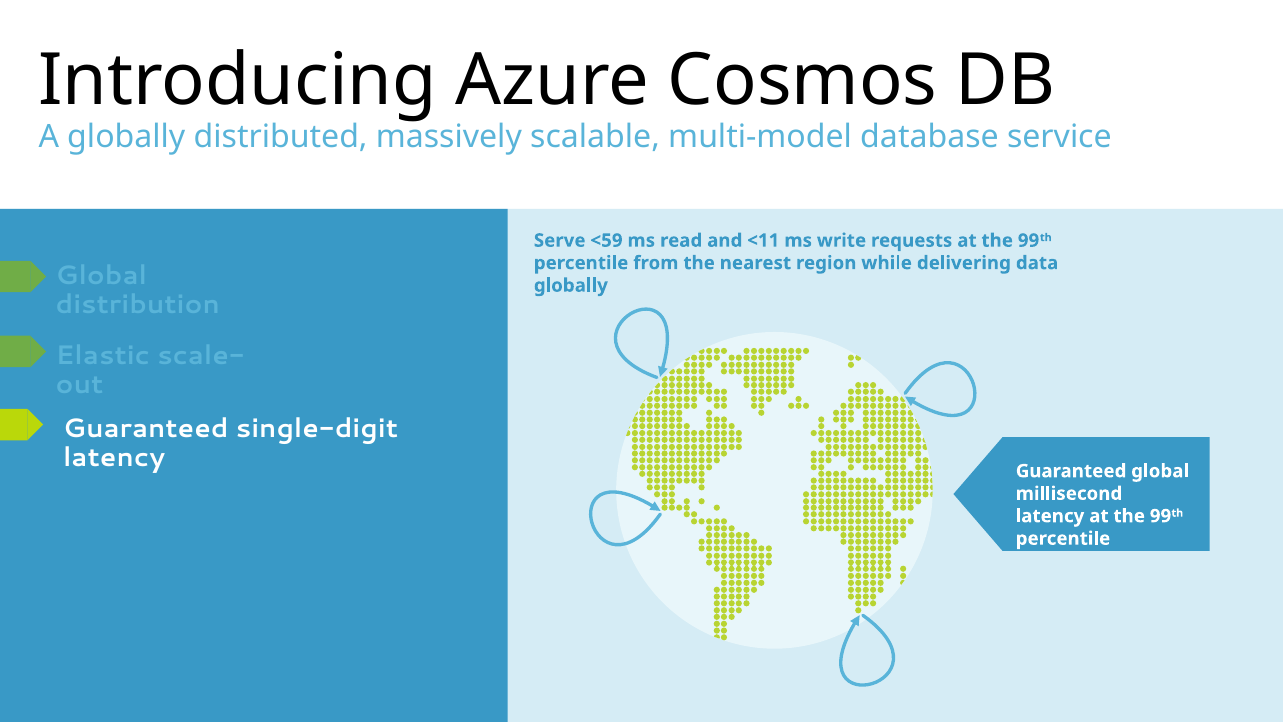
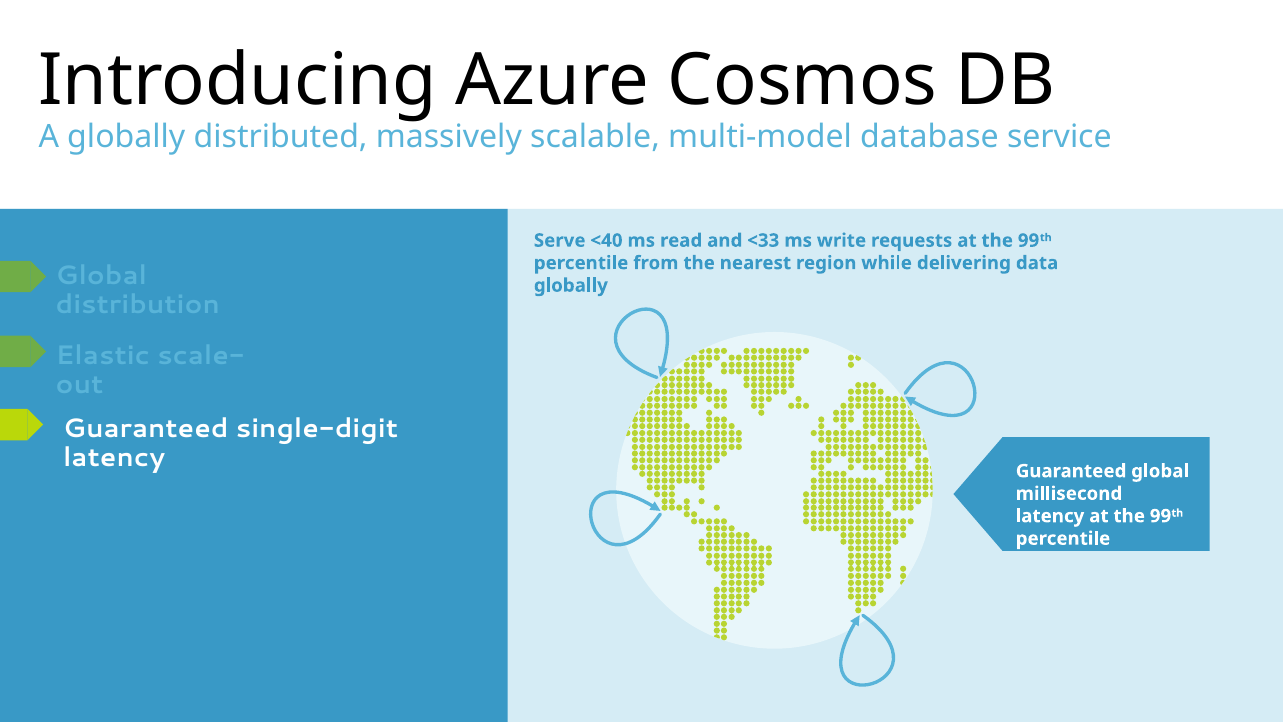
<59: <59 -> <40 (606, 240)
<11: <11 -> <33 (763, 240)
